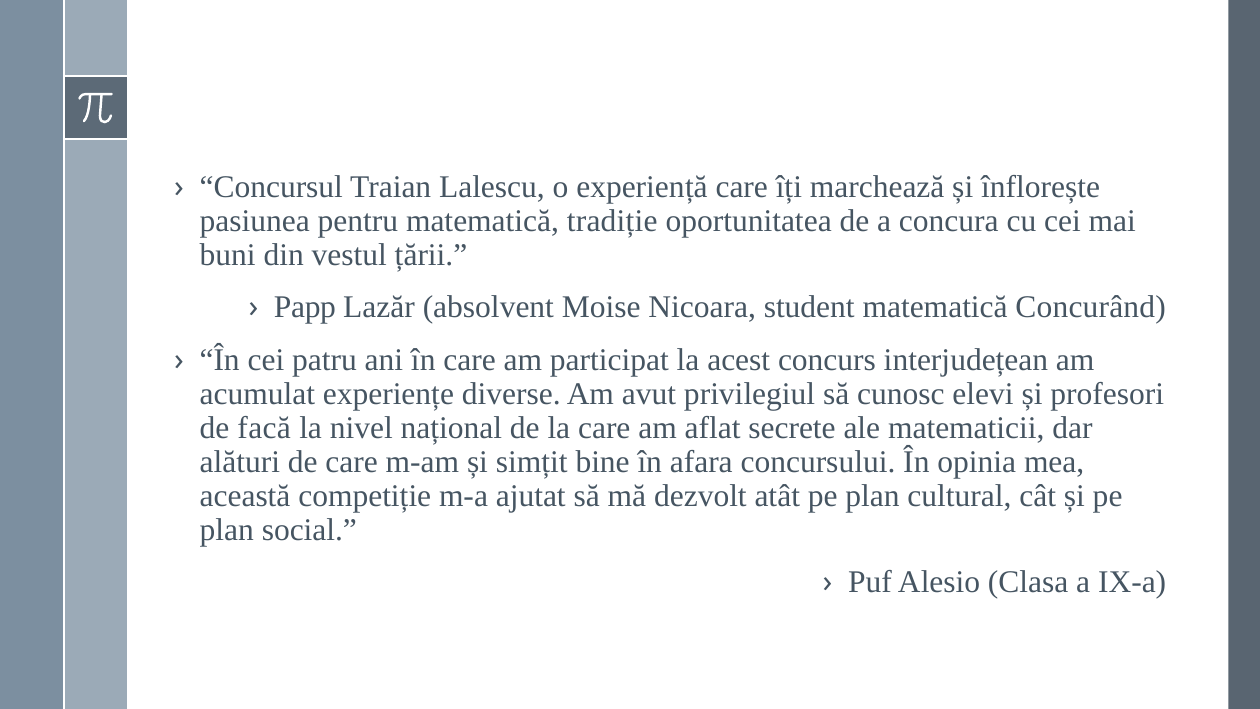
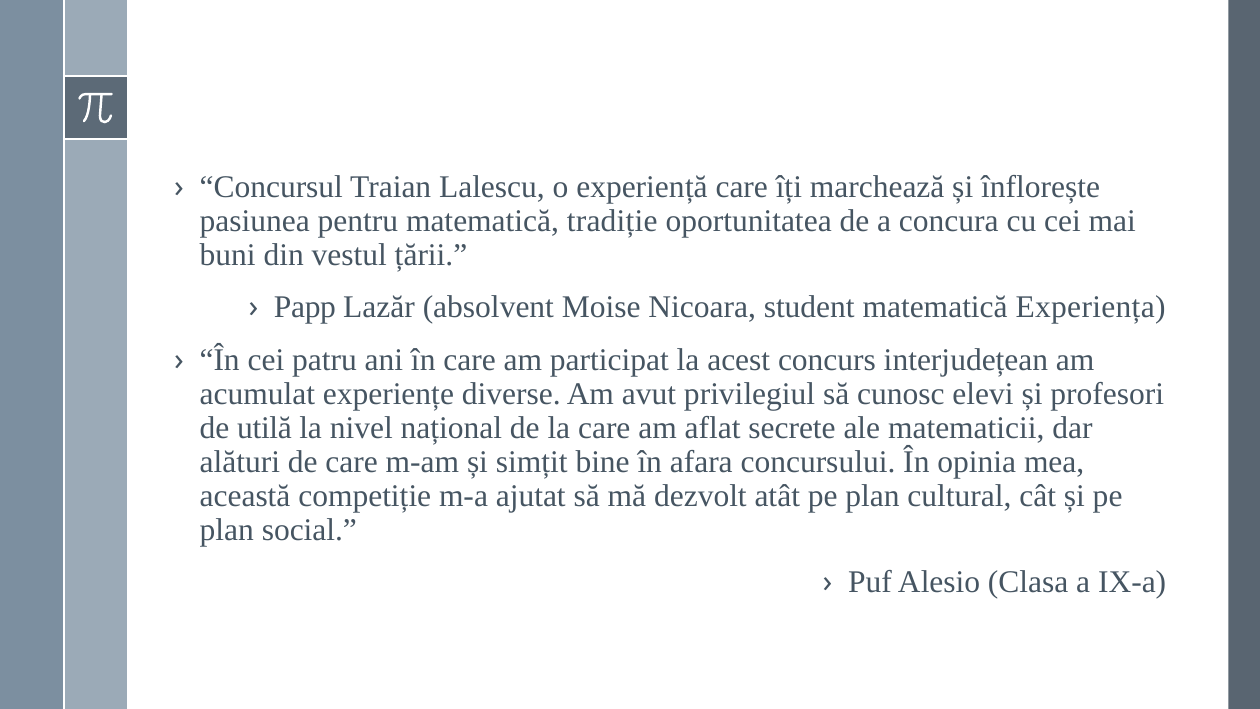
Concurând: Concurând -> Experiența (1091, 307)
facă: facă -> utilă (264, 428)
